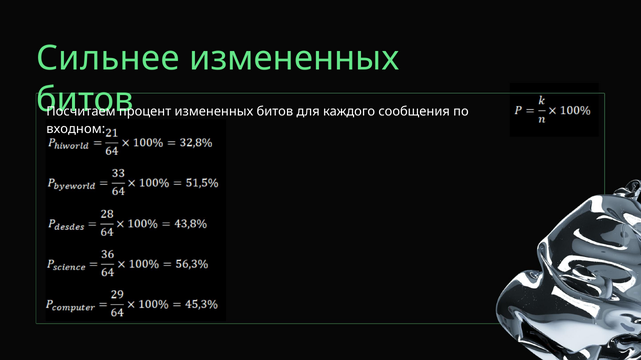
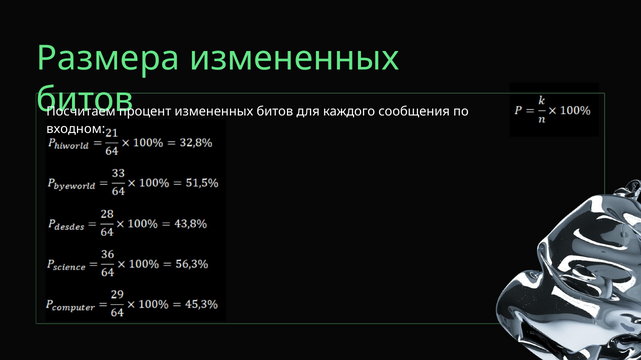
Сильнее: Сильнее -> Размера (108, 58)
